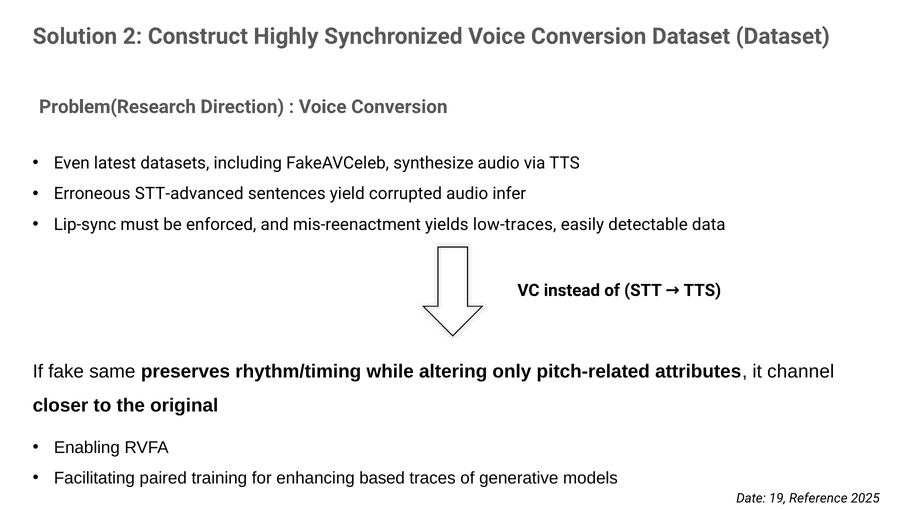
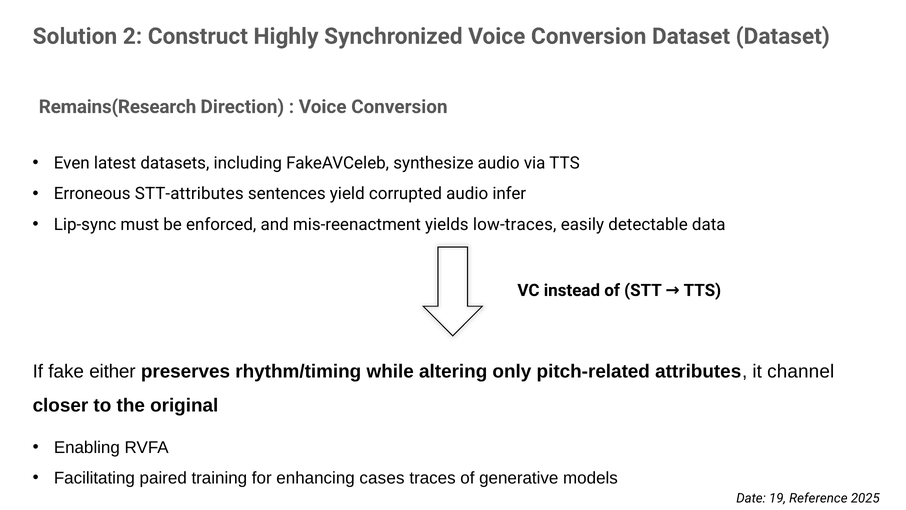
Problem(Research: Problem(Research -> Remains(Research (118, 107)
STT-advanced: STT-advanced -> STT-attributes (189, 194)
same: same -> either (112, 371)
based: based -> cases (382, 478)
